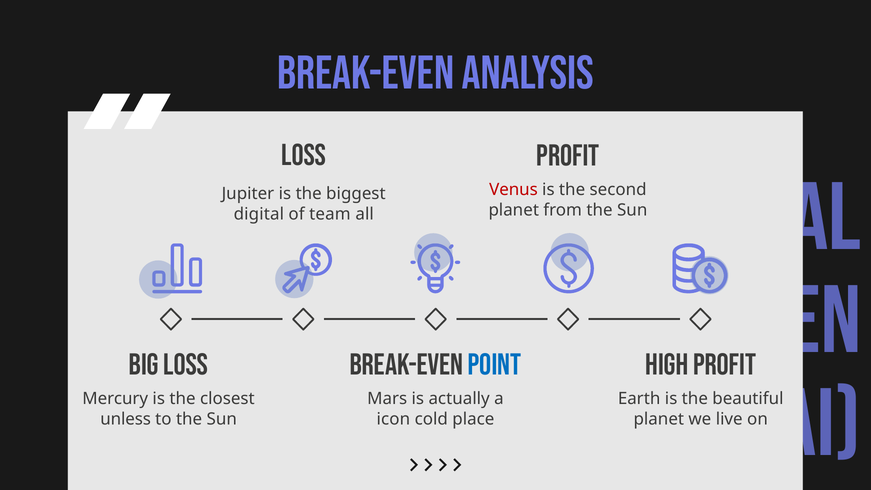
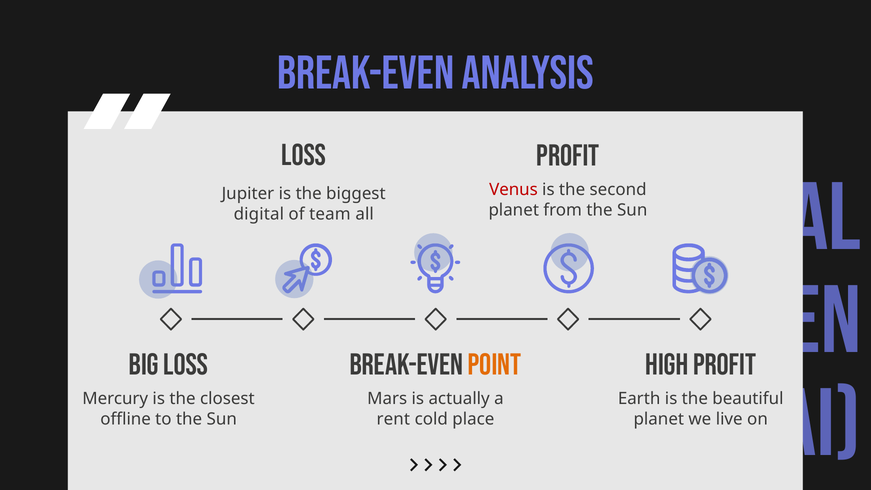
POINT colour: blue -> orange (495, 365)
unless: unless -> offline (126, 419)
icon: icon -> rent (393, 419)
